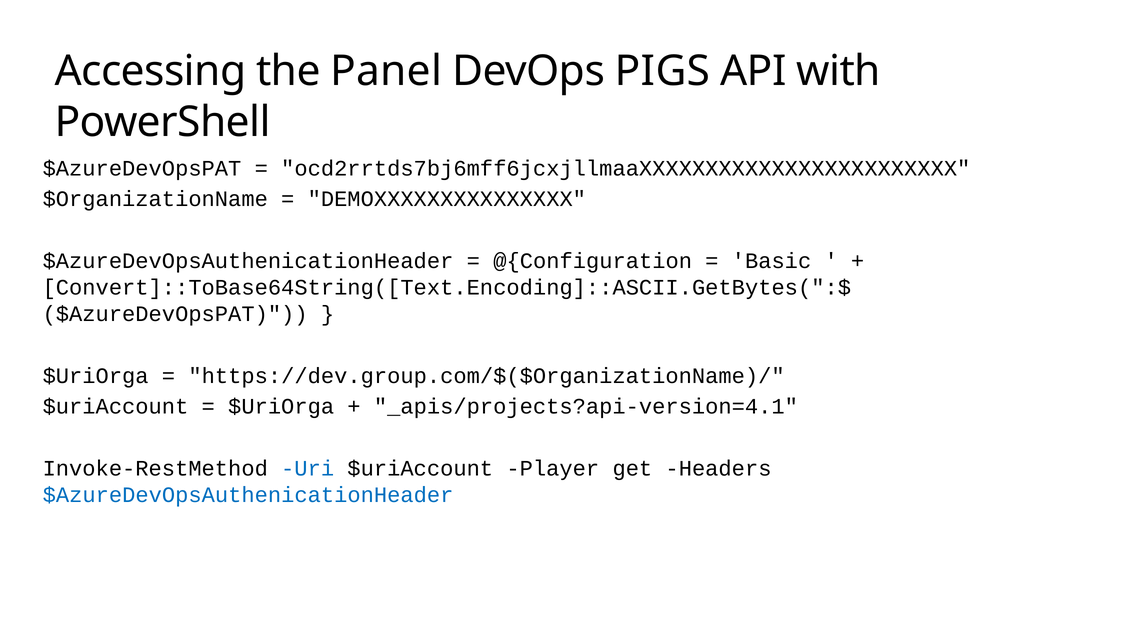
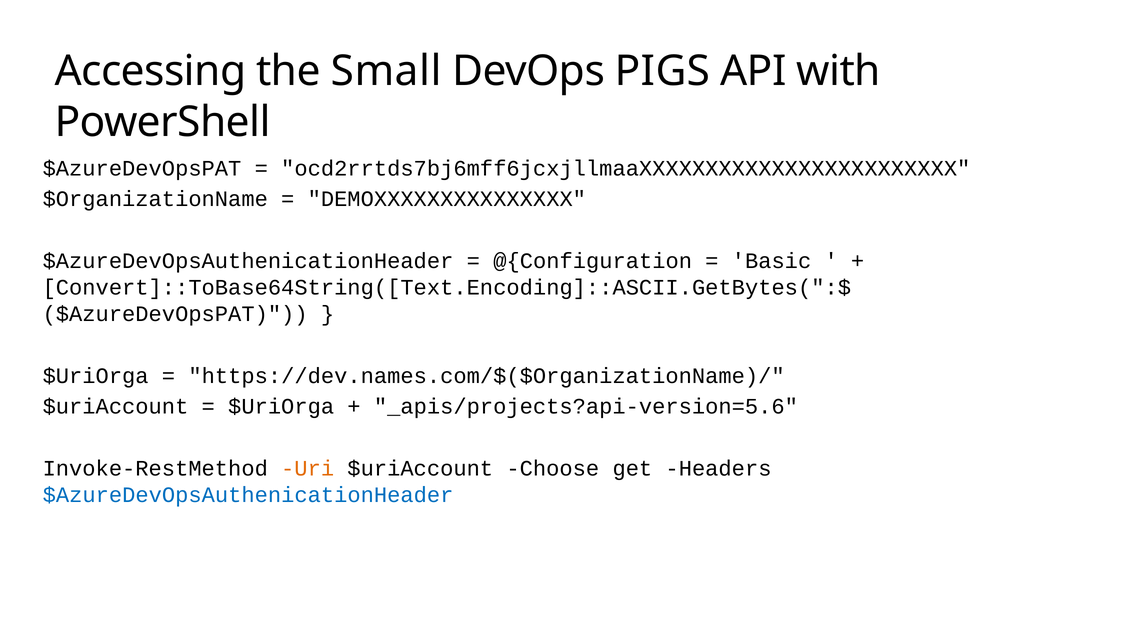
Panel: Panel -> Small (386, 71)
https://dev.group.com/$($OrganizationName)/: https://dev.group.com/$($OrganizationName)/ -> https://dev.names.com/$($OrganizationName)/ (487, 376)
_apis/projects?api-version=4.1: _apis/projects?api-version=4.1 -> _apis/projects?api-version=5.6 (586, 407)
Uri colour: blue -> orange (308, 468)
Player: Player -> Choose (553, 468)
